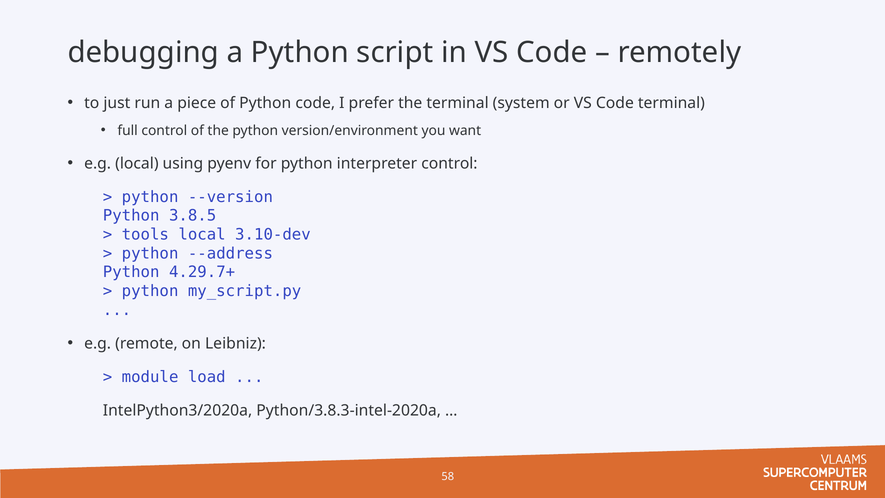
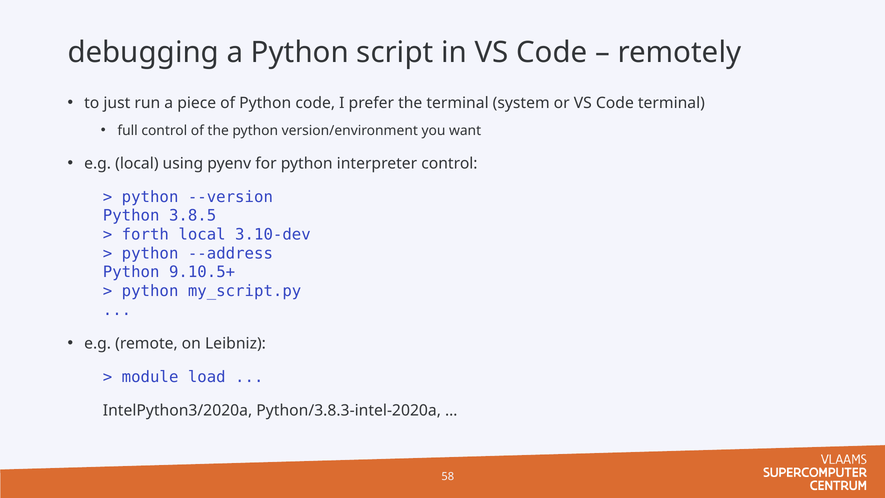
tools: tools -> forth (145, 235)
4.29.7+: 4.29.7+ -> 9.10.5+ (202, 272)
